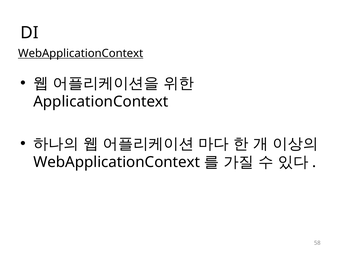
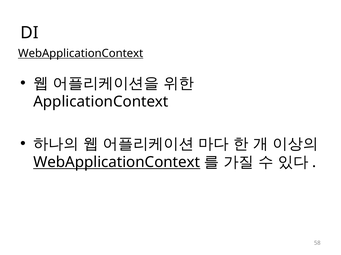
WebApplicationContext underline: none -> present (117, 163)
